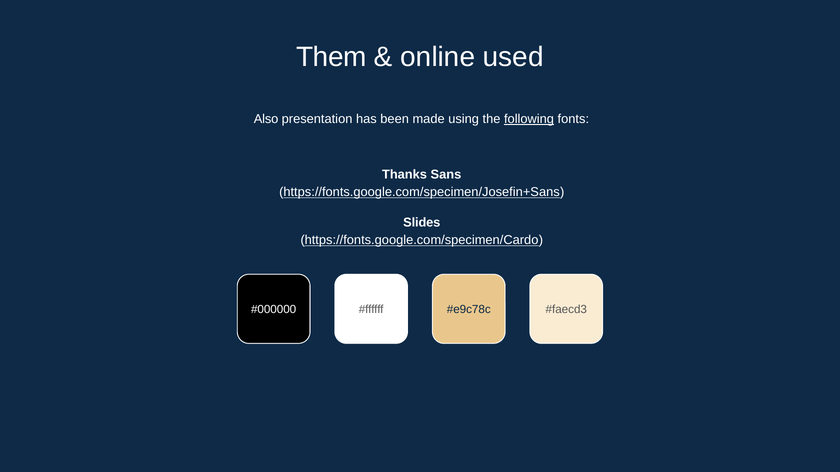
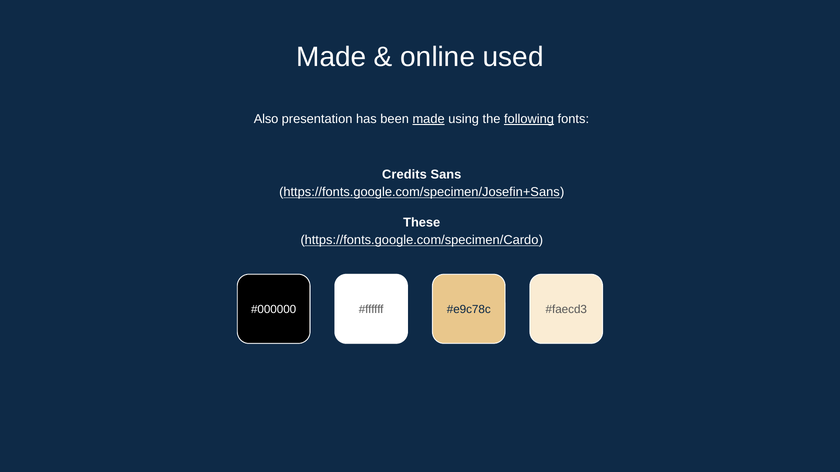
Them: Them -> Made (331, 57)
made underline: none -> present (429, 119)
Thanks: Thanks -> Credits (404, 175)
Slides: Slides -> These (422, 223)
